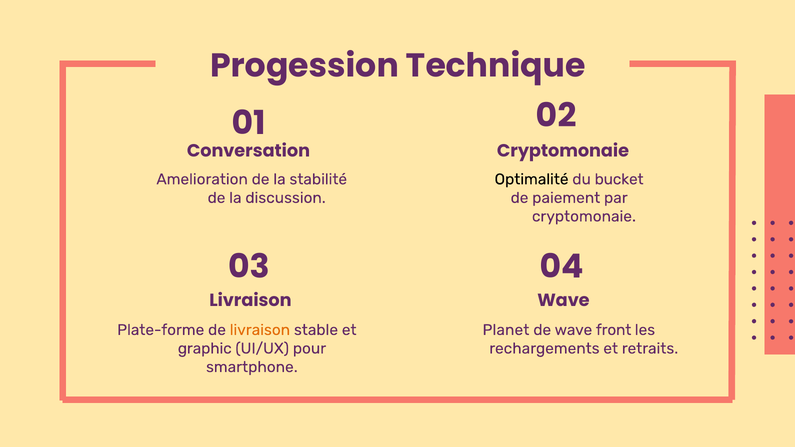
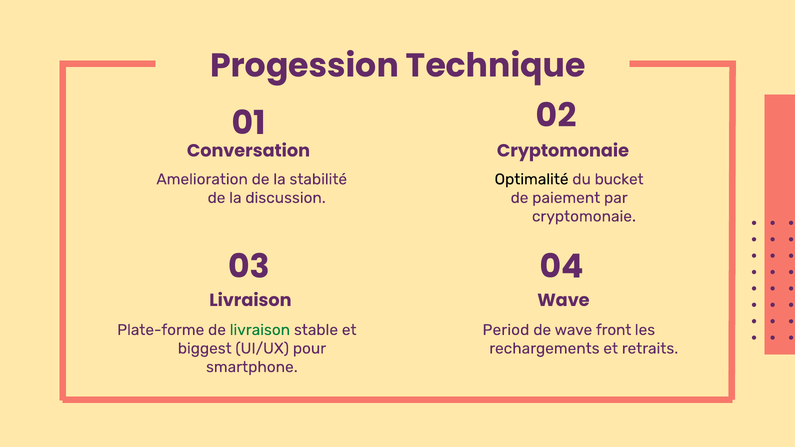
livraison colour: orange -> green (260, 330)
Planet: Planet -> Period (506, 330)
graphic: graphic -> biggest (205, 349)
